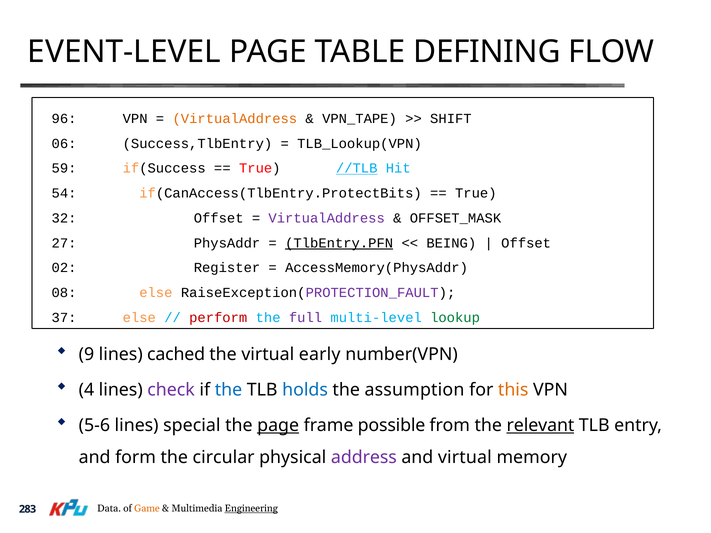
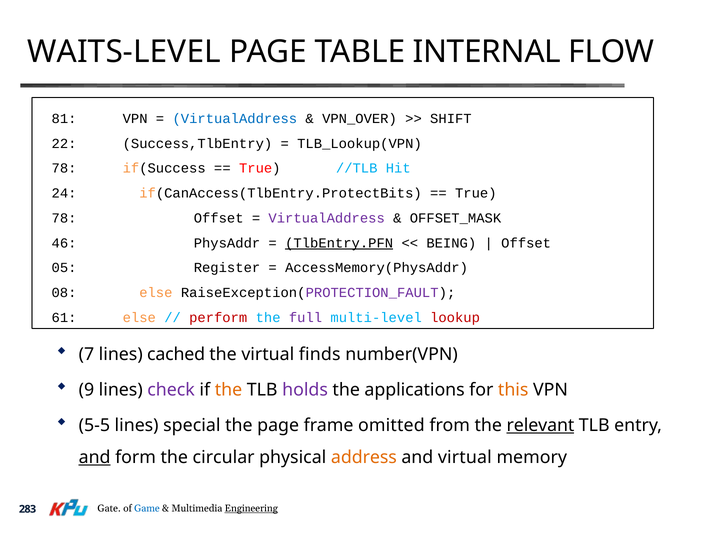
EVENT-LEVEL: EVENT-LEVEL -> WAITS-LEVEL (124, 52)
DEFINING: DEFINING -> INTERNAL (487, 52)
96: 96 -> 81 (64, 119)
VirtualAddress colour: orange -> blue (235, 119)
VPN_TAPE: VPN_TAPE -> VPN_OVER (359, 119)
06: 06 -> 22 (64, 144)
59: 59 -> 78 (64, 168)
//TLB underline: present -> none (357, 168)
54: 54 -> 24 (64, 193)
32: 32 -> 78 (64, 218)
27: 27 -> 46 (64, 243)
02: 02 -> 05 (64, 268)
37: 37 -> 61 (64, 318)
lookup colour: green -> red (455, 318)
9: 9 -> 7 (86, 354)
early: early -> finds (320, 354)
4: 4 -> 9 (86, 390)
the colour: blue -> orange (228, 390)
holds colour: blue -> purple (305, 390)
assumption: assumption -> applications (415, 390)
5-6: 5-6 -> 5-5 (94, 425)
page underline: present -> none (278, 425)
possible: possible -> omitted (391, 425)
and underline: none -> present (95, 457)
address colour: purple -> orange (364, 457)
Data: Data -> Gate (109, 509)
Game colour: orange -> blue (147, 509)
